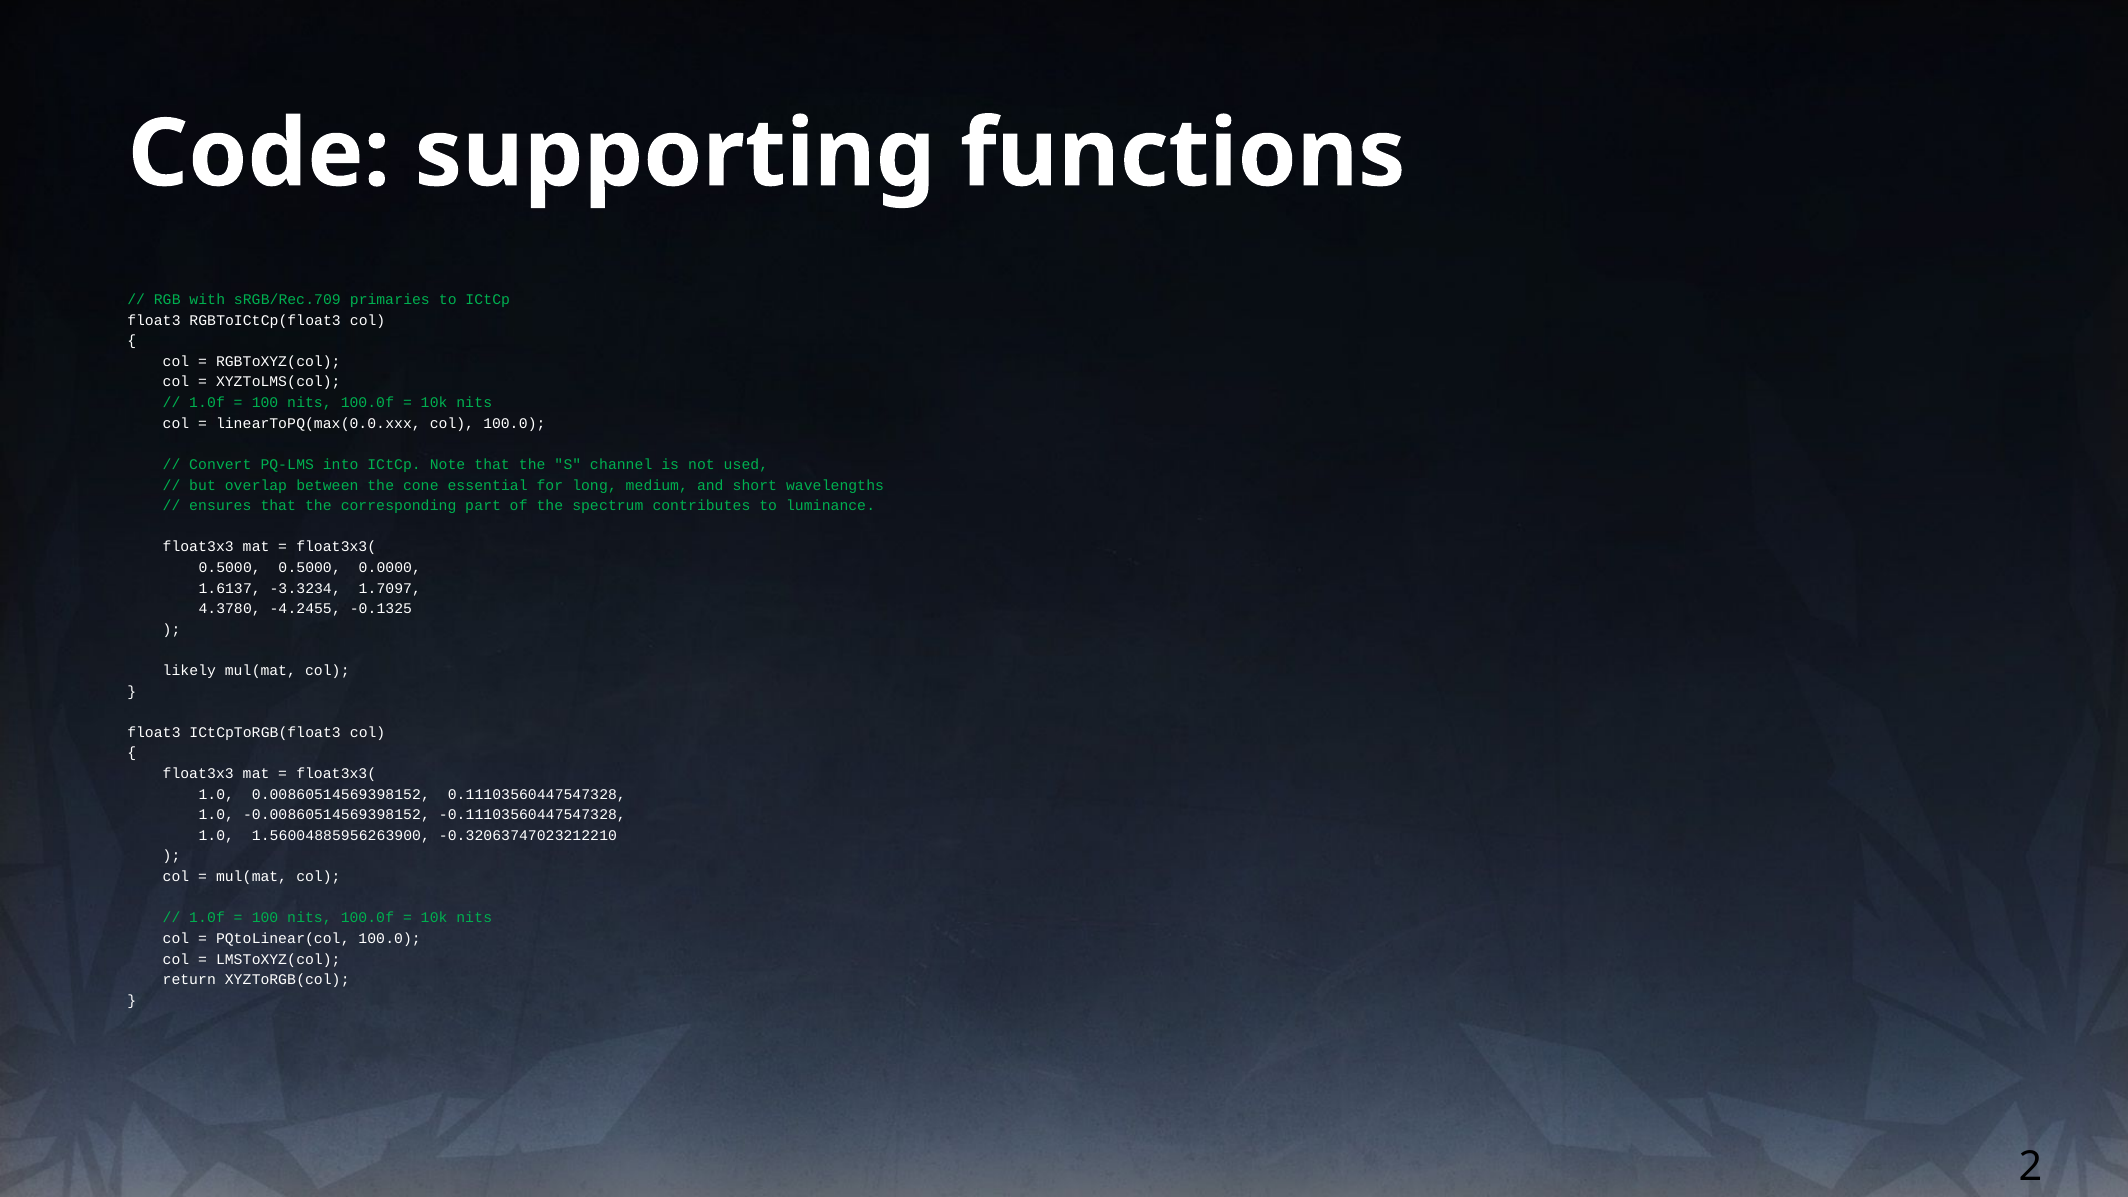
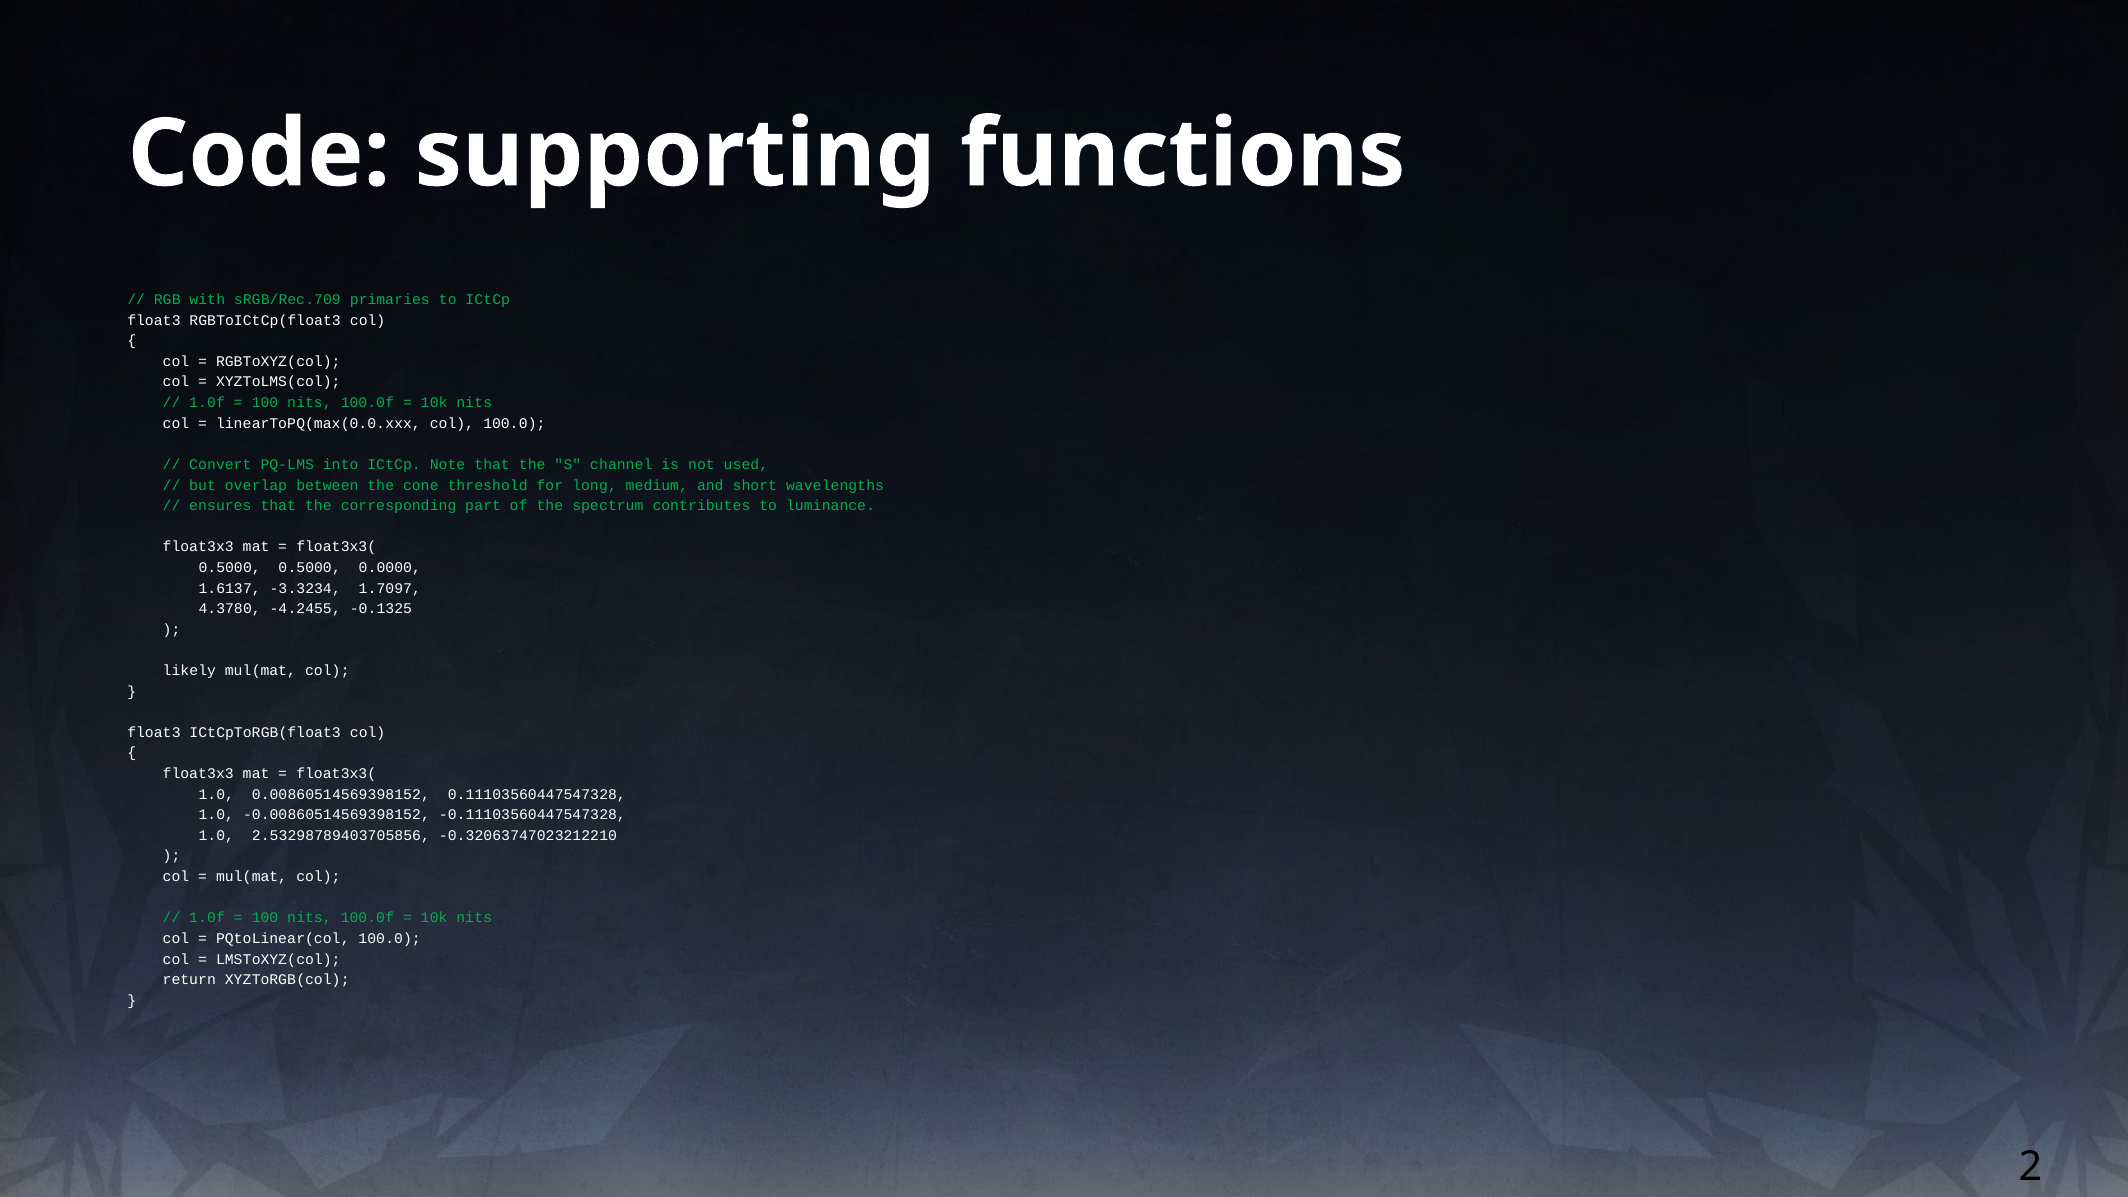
essential: essential -> threshold (488, 485)
1.56004885956263900: 1.56004885956263900 -> 2.53298789403705856 (341, 836)
